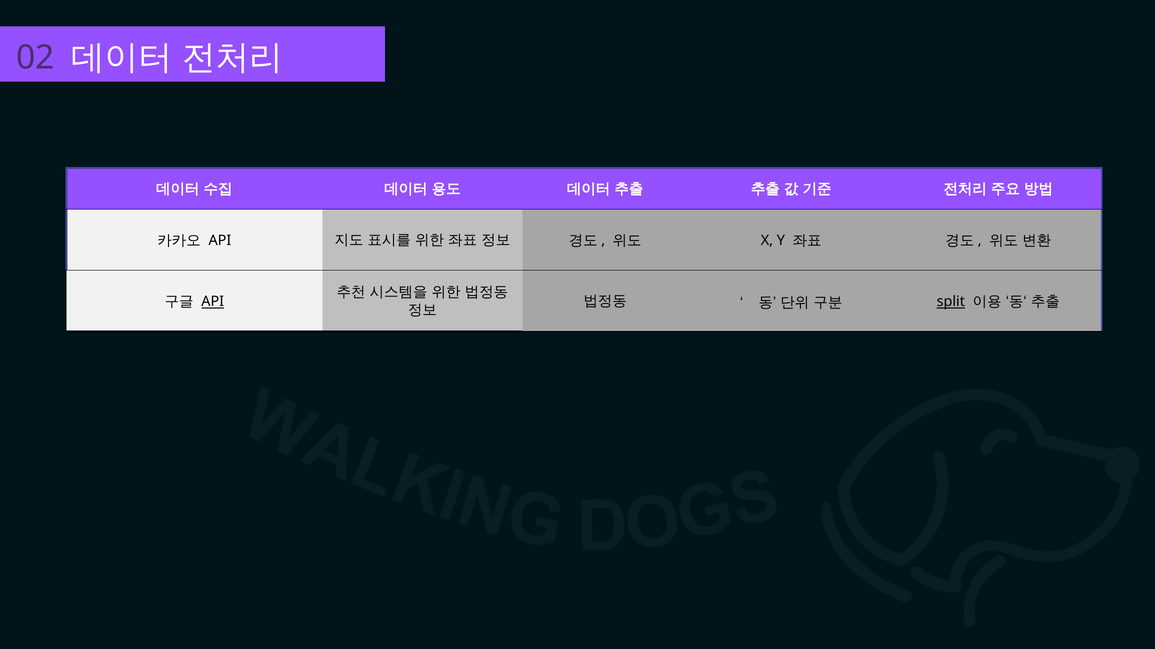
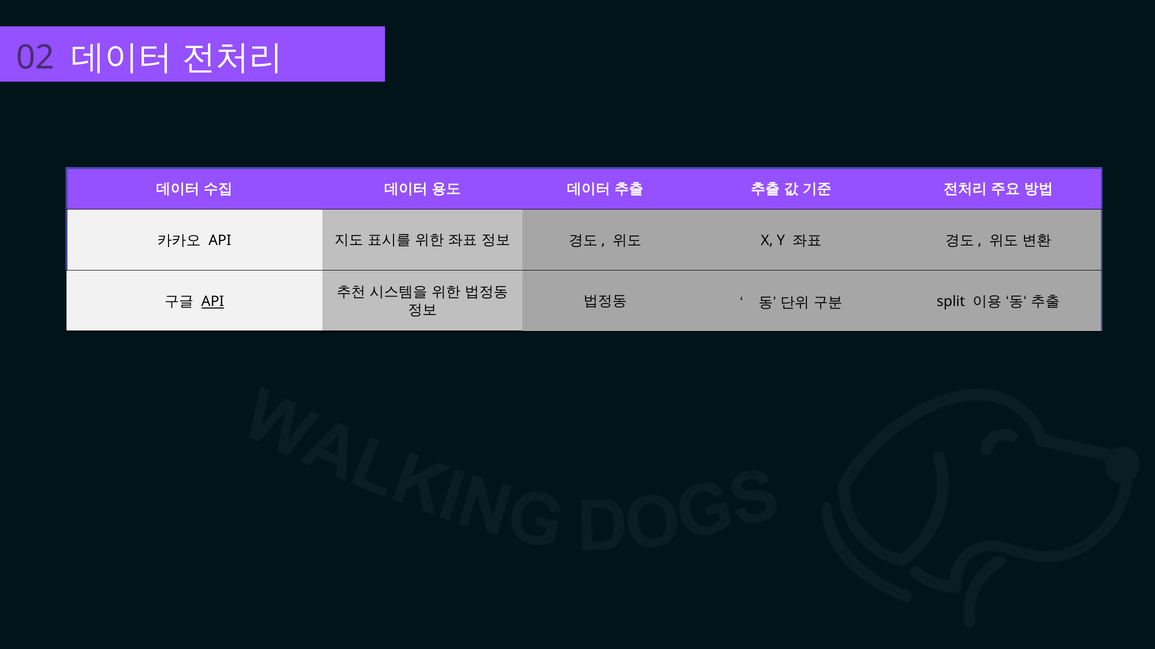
split underline: present -> none (951, 302)
